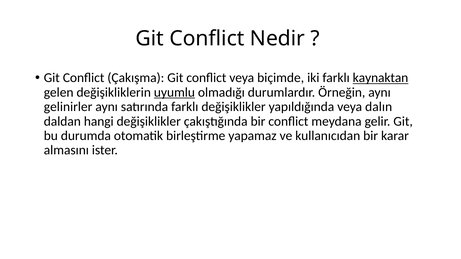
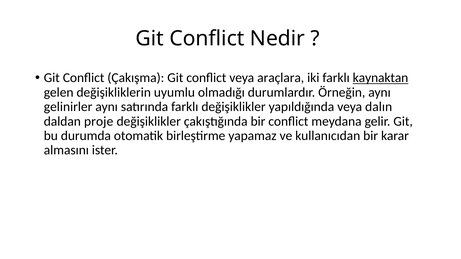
biçimde: biçimde -> araçlara (281, 78)
uyumlu underline: present -> none (174, 92)
hangi: hangi -> proje (99, 121)
